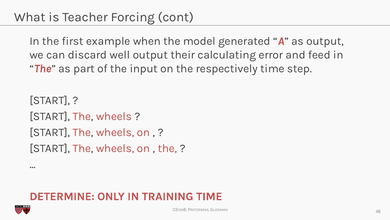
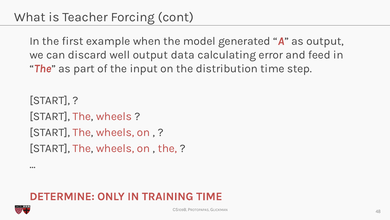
their: their -> data (183, 55)
respectively: respectively -> distribution (227, 68)
